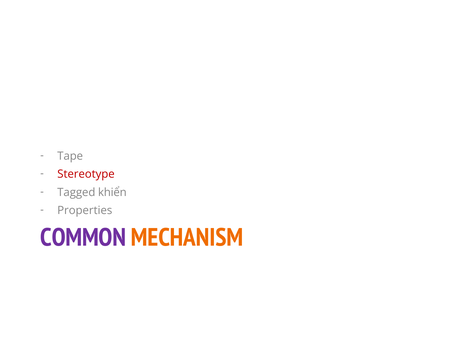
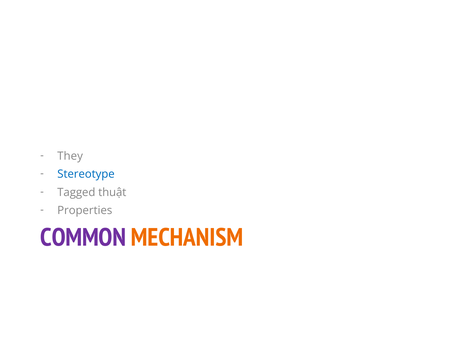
Tape: Tape -> They (70, 156)
Stereotype colour: red -> blue (86, 174)
khiển: khiển -> thuật (112, 192)
